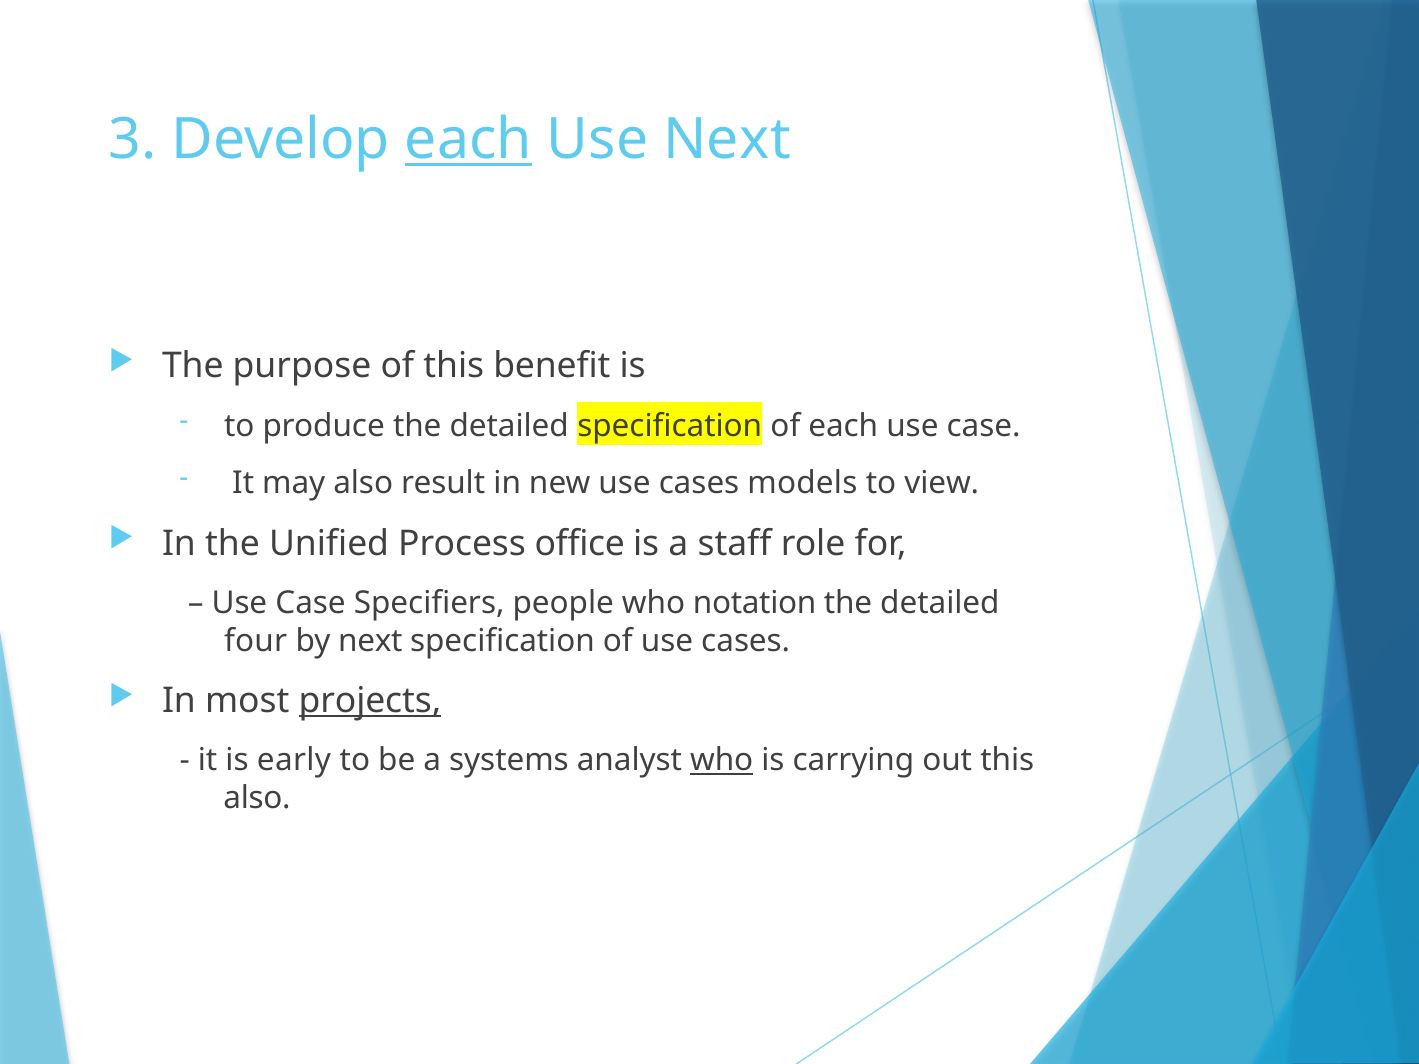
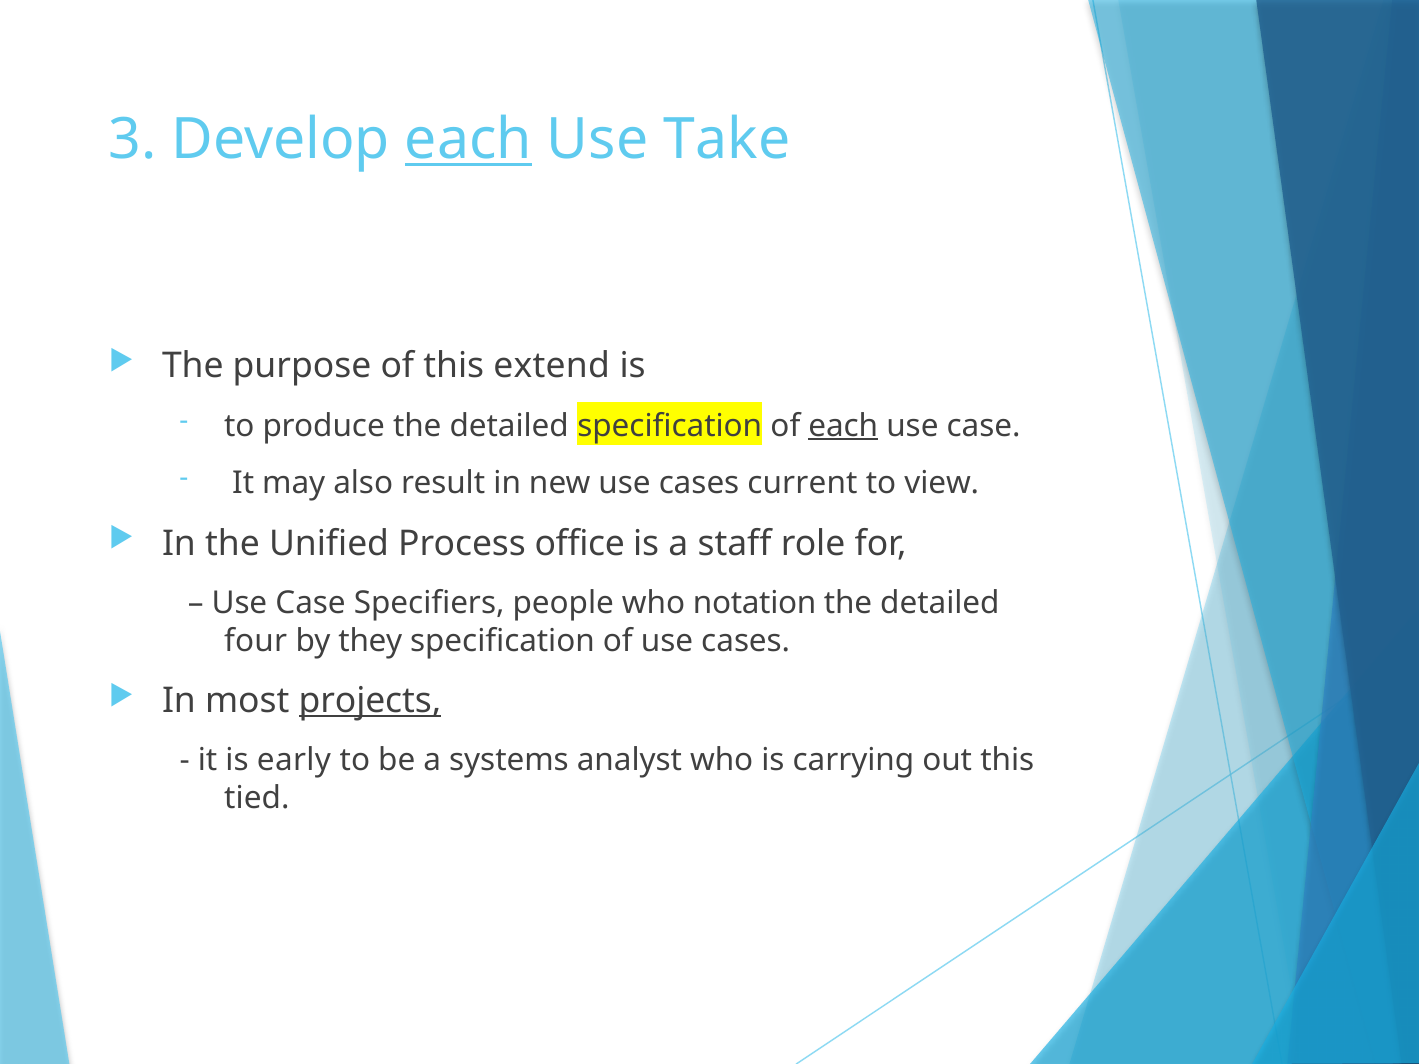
Use Next: Next -> Take (727, 140)
benefit: benefit -> extend (552, 366)
each underline: none -> present (843, 426)
models: models -> current (802, 483)
by next: next -> they (370, 641)
who underline: present -> none (722, 761)
also: also -> tied (257, 798)
